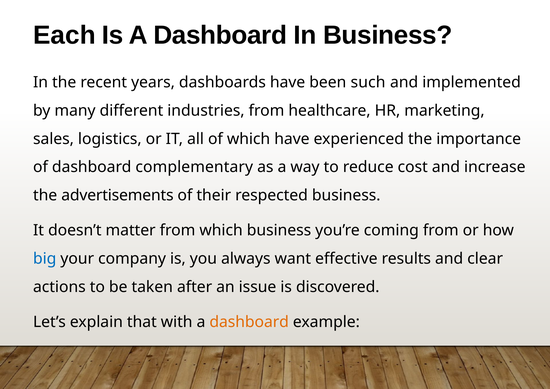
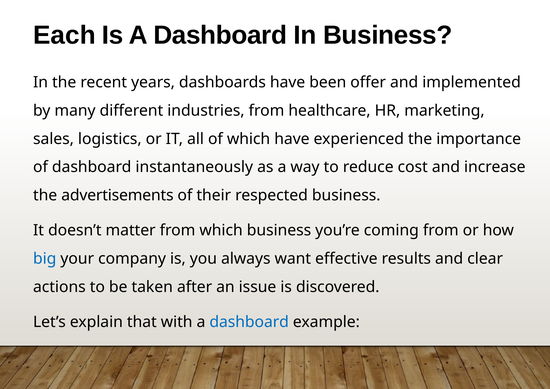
such: such -> offer (368, 82)
complementary: complementary -> instantaneously (194, 167)
dashboard colour: orange -> blue (249, 322)
